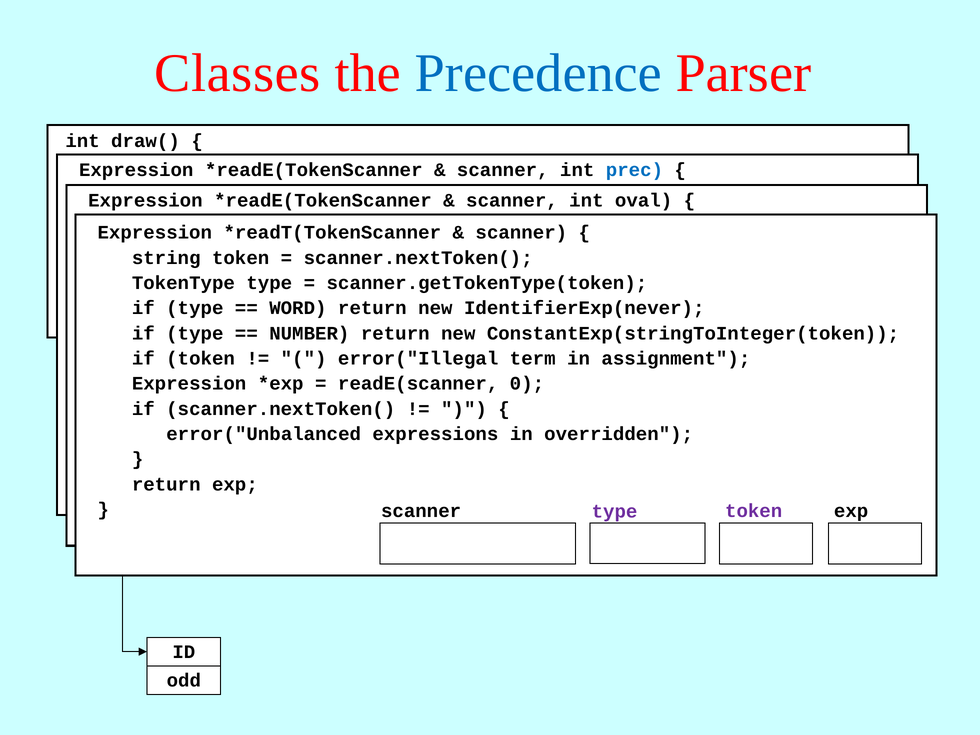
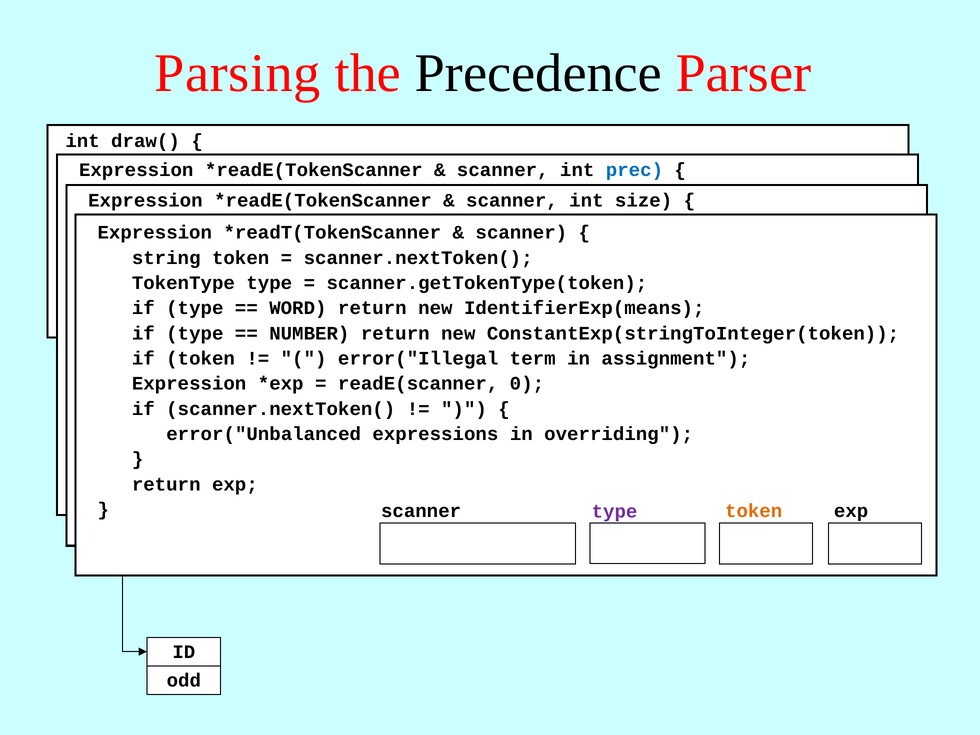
Classes: Classes -> Parsing (237, 73)
Precedence colour: blue -> black (538, 73)
oval: oval -> size (644, 201)
IdentifierExp(never: IdentifierExp(never -> IdentifierExp(means (584, 308)
overridden: overridden -> overriding (619, 434)
token colour: purple -> orange (754, 511)
